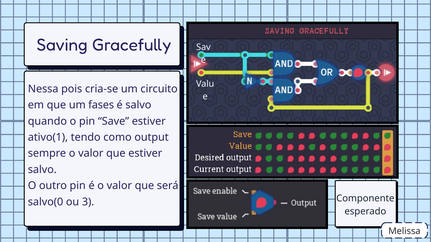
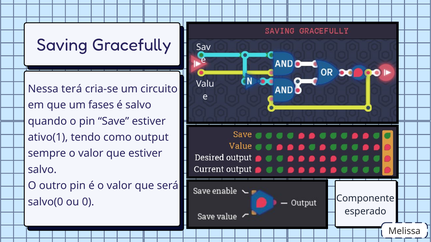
pois: pois -> terá (72, 89)
3: 3 -> 0 (88, 202)
